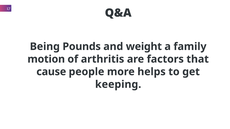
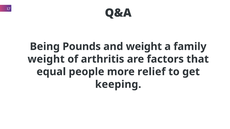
motion: motion -> weight (46, 59)
cause: cause -> equal (51, 72)
helps: helps -> relief (151, 72)
